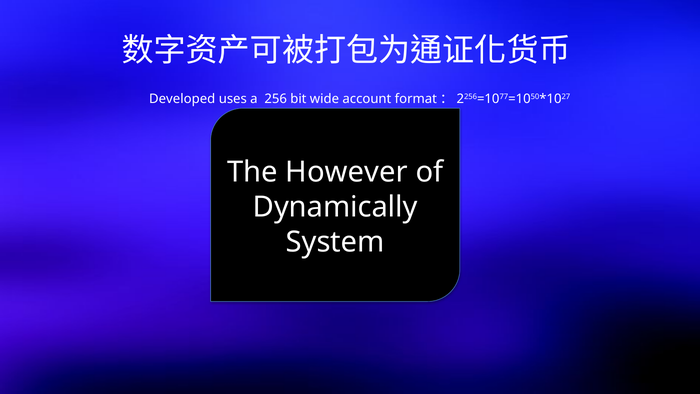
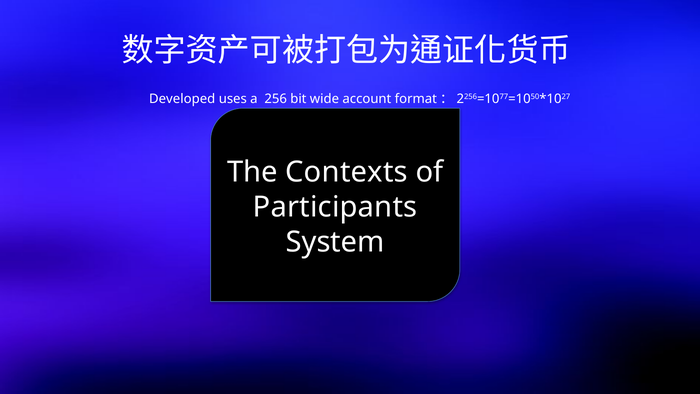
However: However -> Contexts (347, 172)
Dynamically: Dynamically -> Participants (335, 207)
